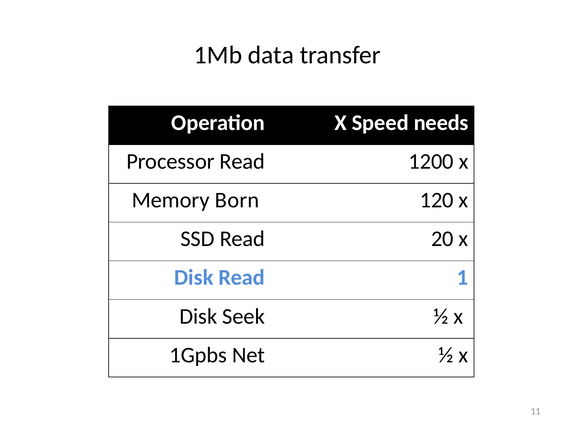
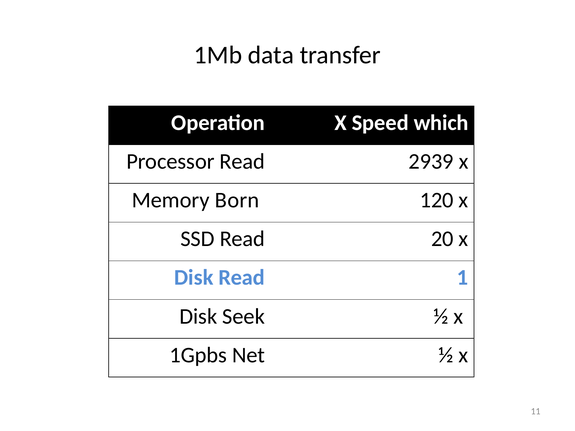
needs: needs -> which (441, 123)
1200: 1200 -> 2939 (431, 162)
